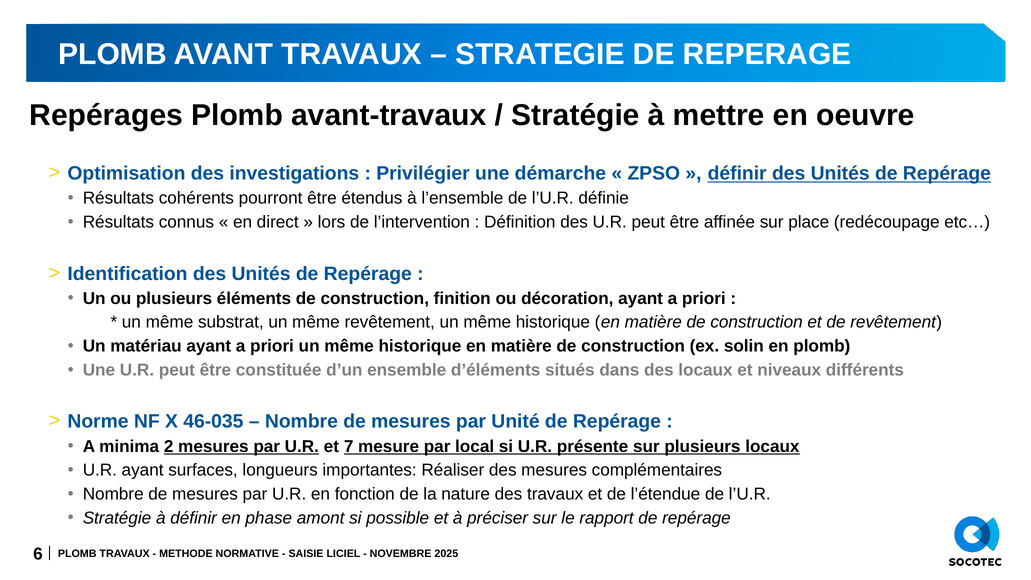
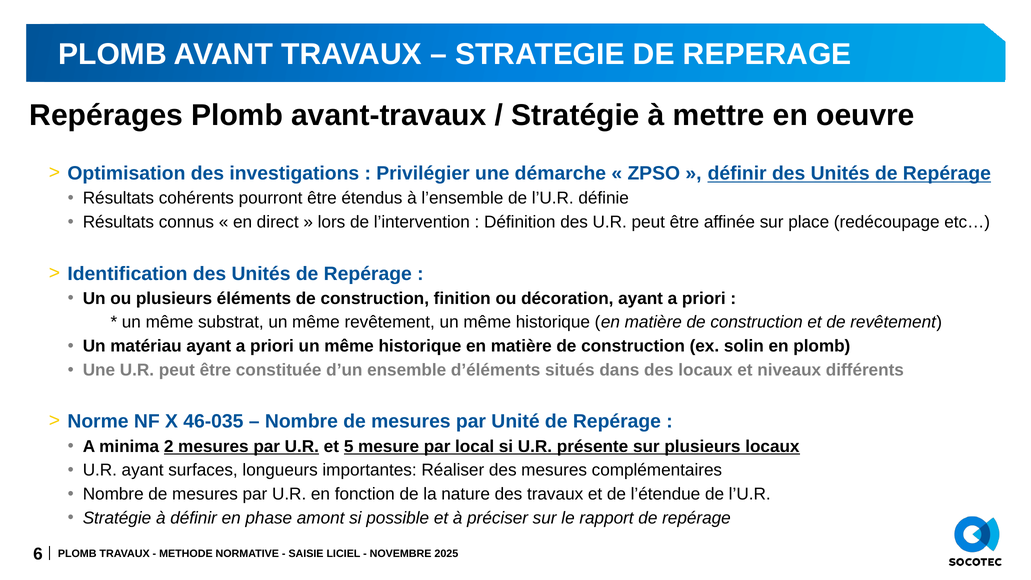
7: 7 -> 5 (349, 446)
